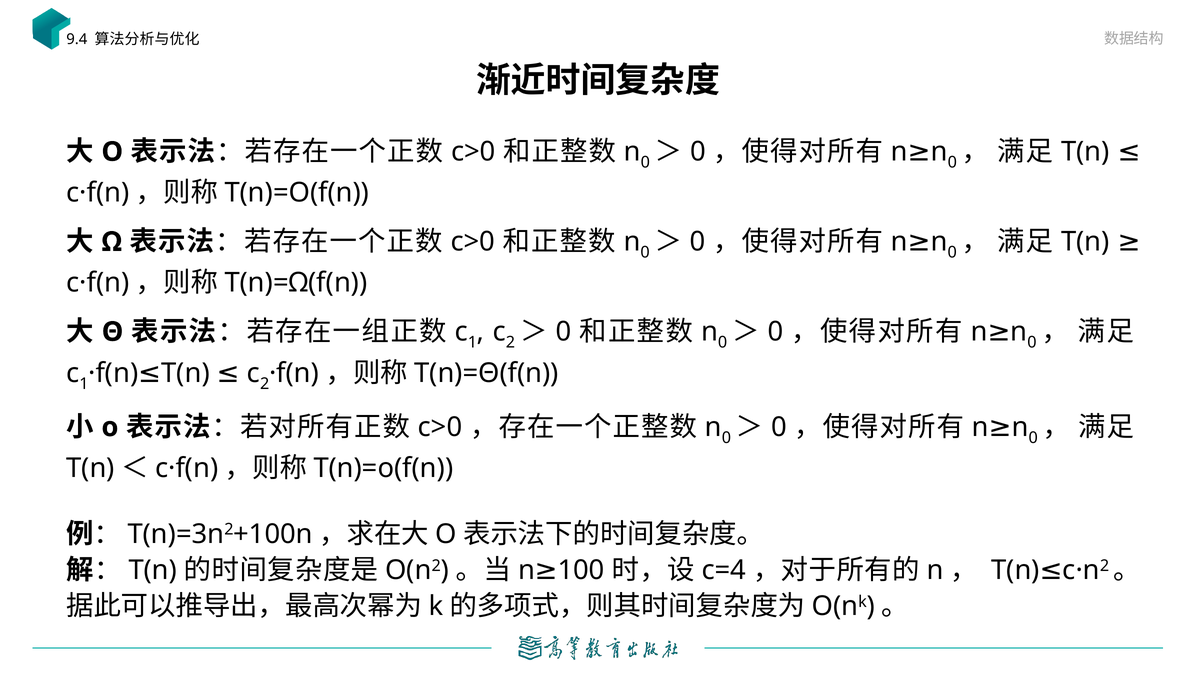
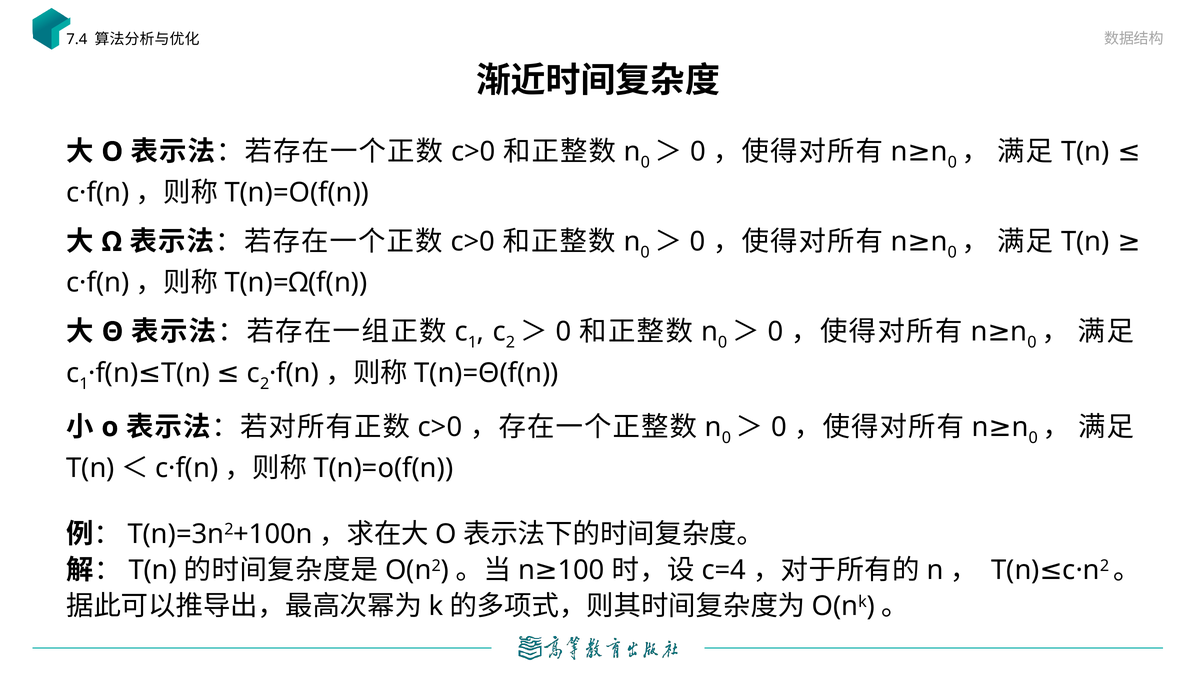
9.4: 9.4 -> 7.4 (77, 39)
